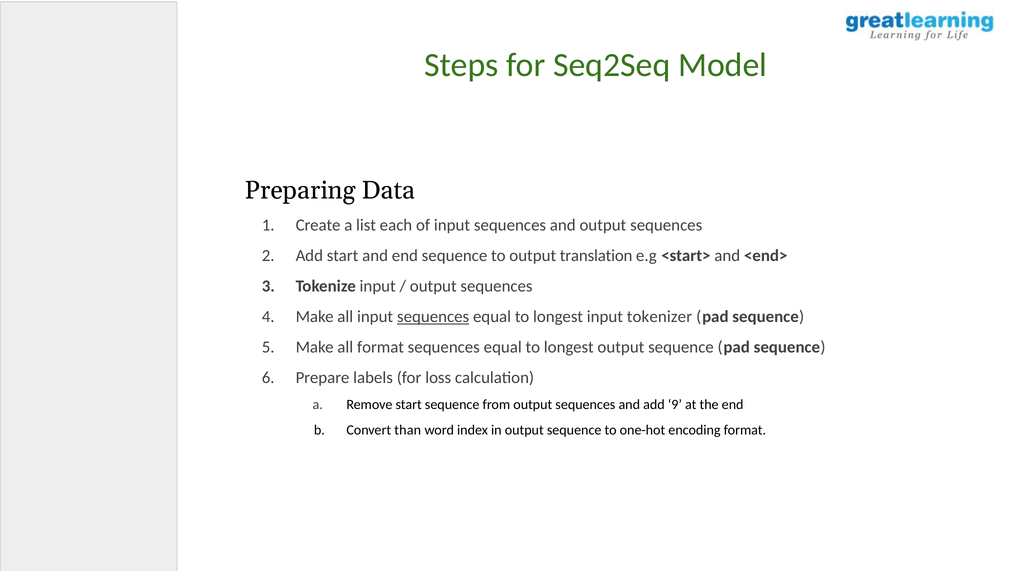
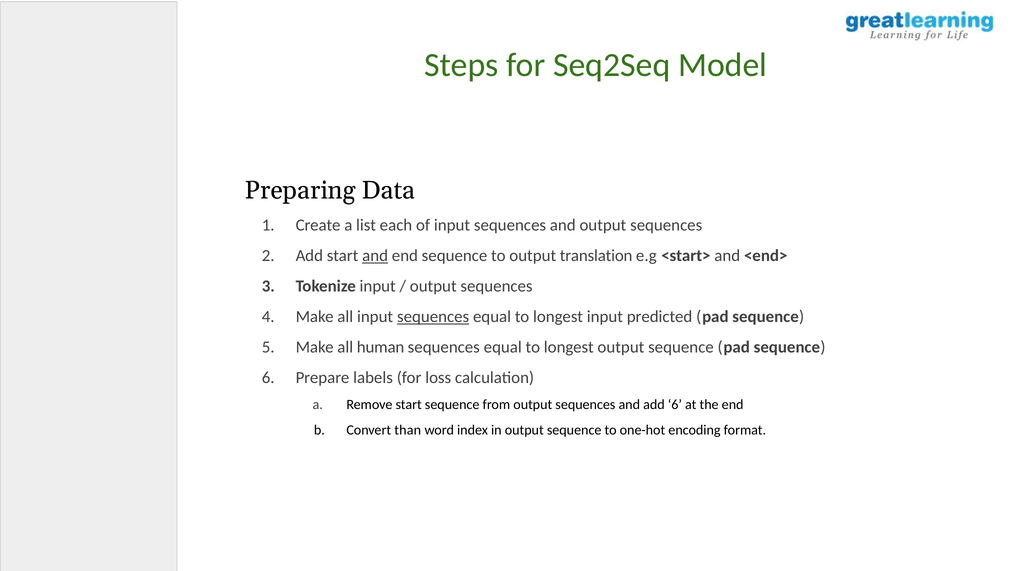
and underline: none -> present (375, 256)
tokenizer: tokenizer -> predicted (660, 317)
all format: format -> human (381, 347)
add 9: 9 -> 6 (675, 405)
